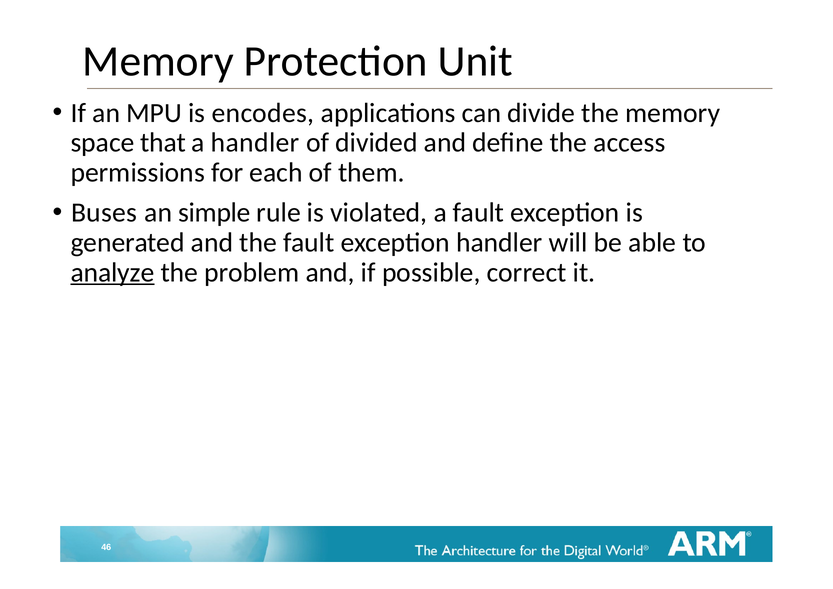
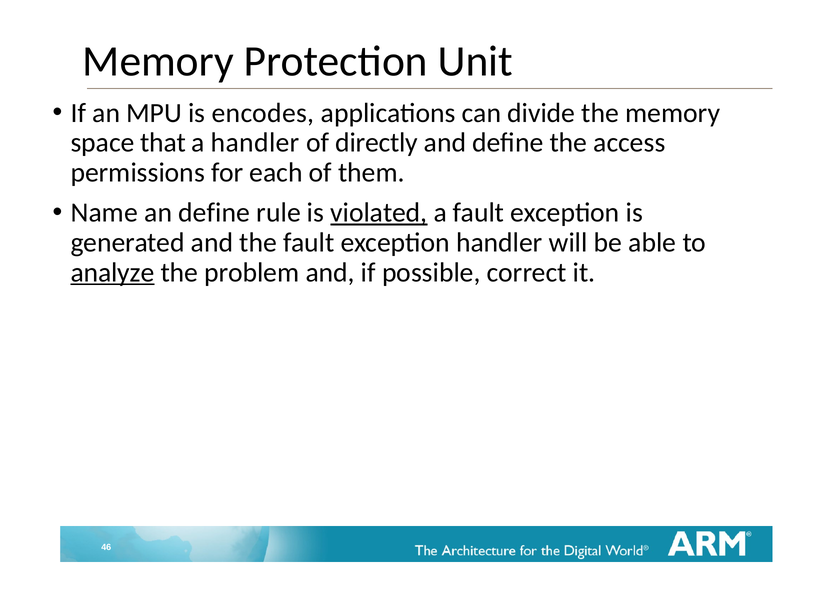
divided: divided -> directly (377, 143)
Buses: Buses -> Name (104, 212)
an simple: simple -> define (214, 212)
violated underline: none -> present (379, 212)
